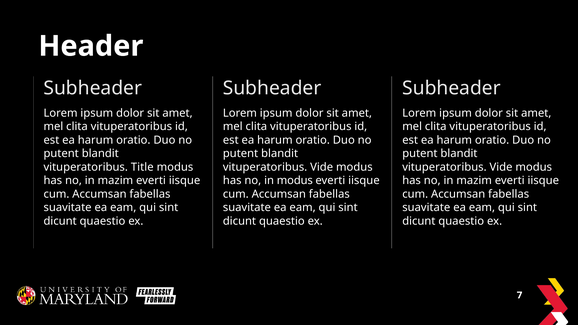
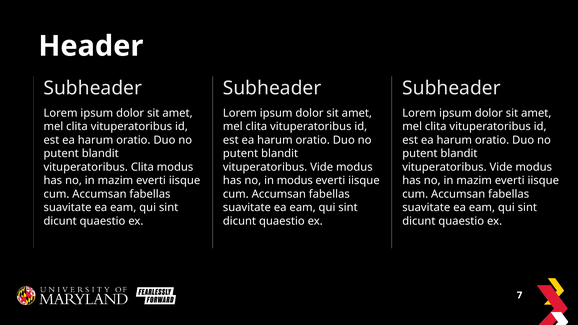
vituperatoribus Title: Title -> Clita (142, 167)
